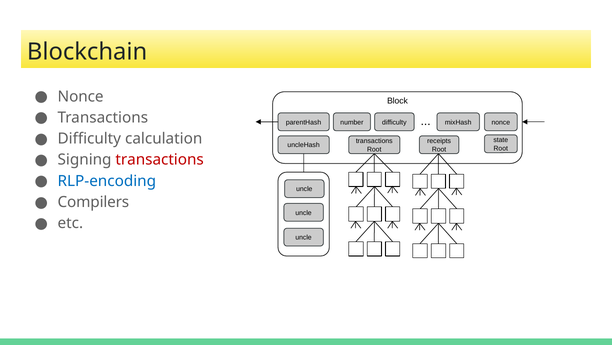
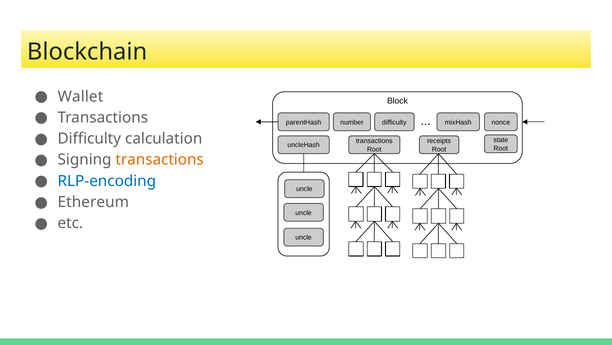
Nonce: Nonce -> Wallet (80, 96)
transactions colour: red -> orange (160, 160)
Compilers: Compilers -> Ethereum (93, 202)
